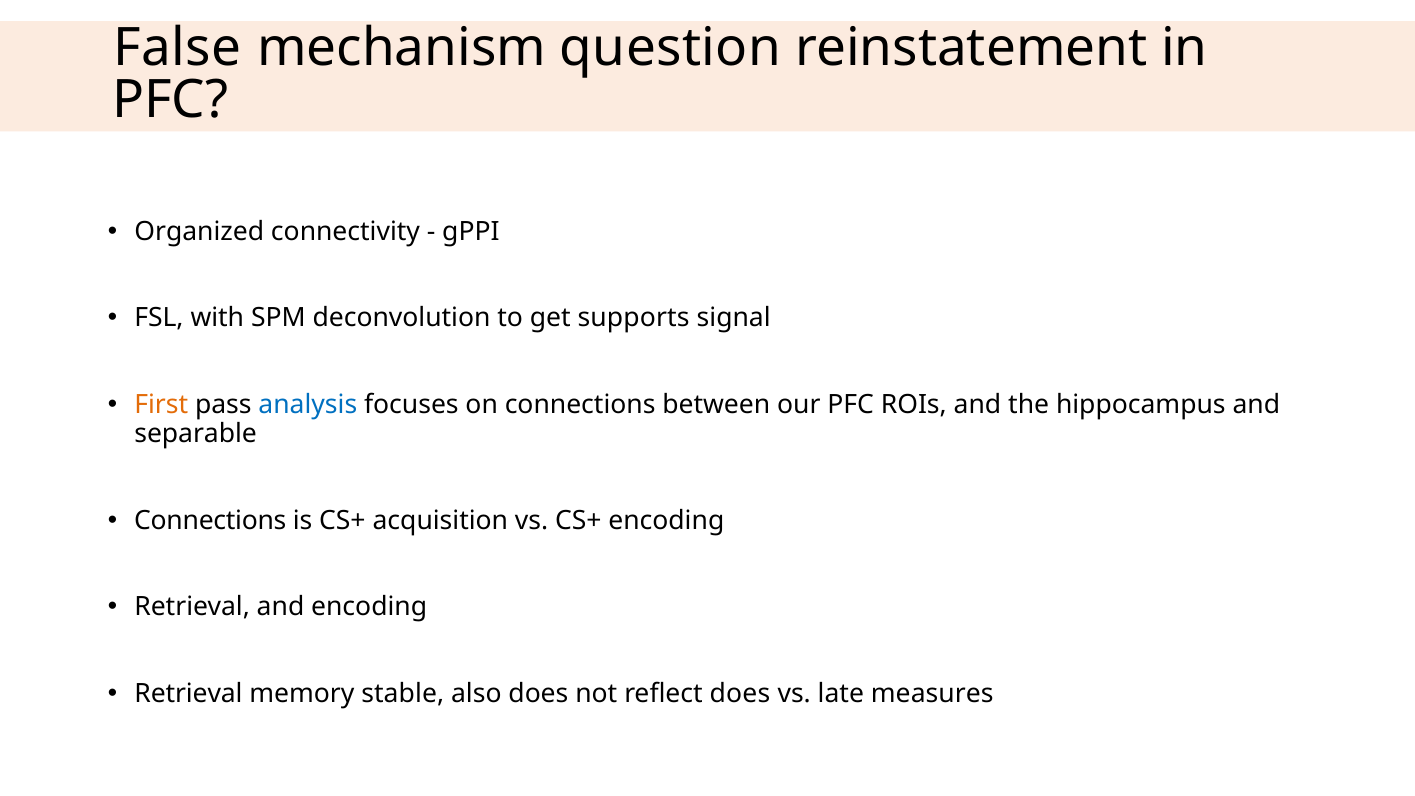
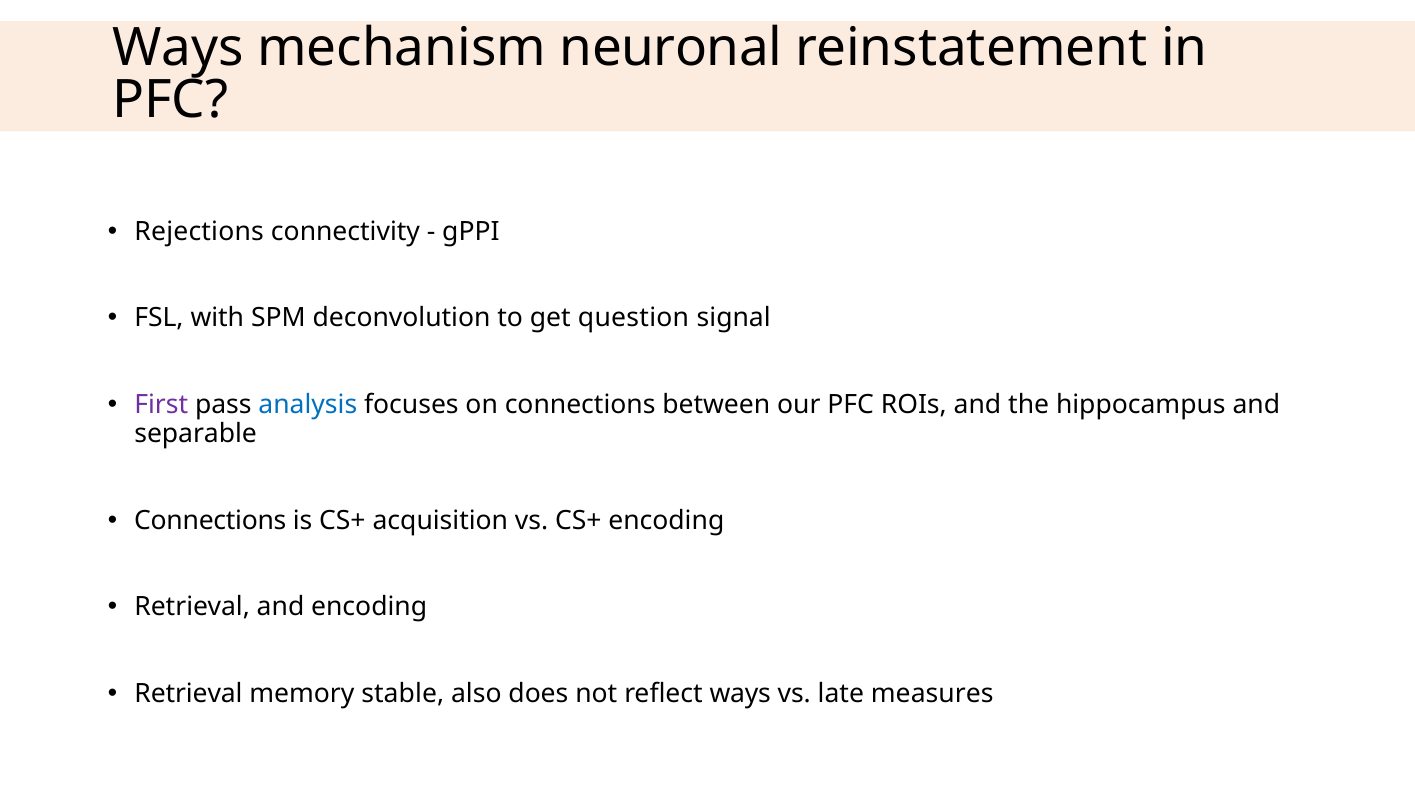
False: False -> Ways (178, 48)
question: question -> neuronal (671, 48)
Organized: Organized -> Rejections (199, 231)
supports: supports -> question (634, 318)
First colour: orange -> purple (161, 405)
reflect does: does -> ways (740, 694)
